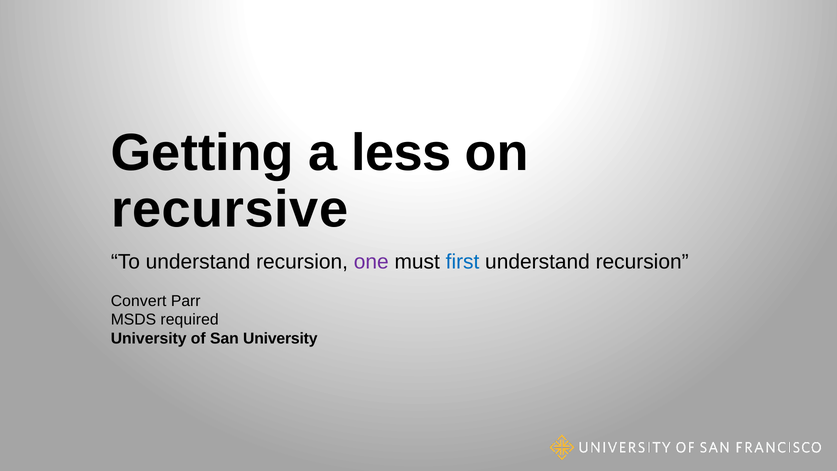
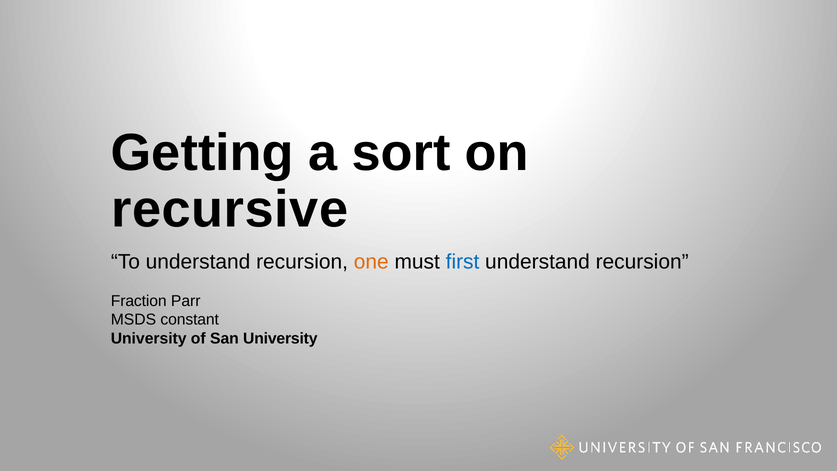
less: less -> sort (401, 153)
one colour: purple -> orange (371, 262)
Convert: Convert -> Fraction (139, 301)
required: required -> constant (190, 320)
